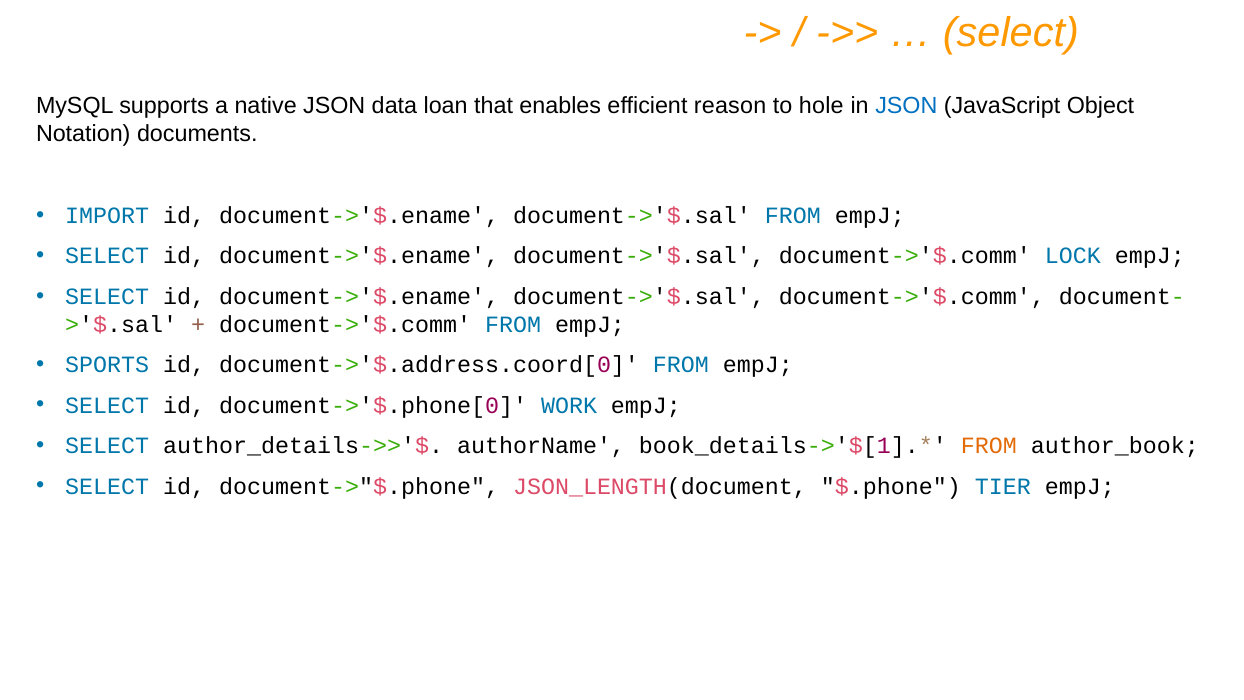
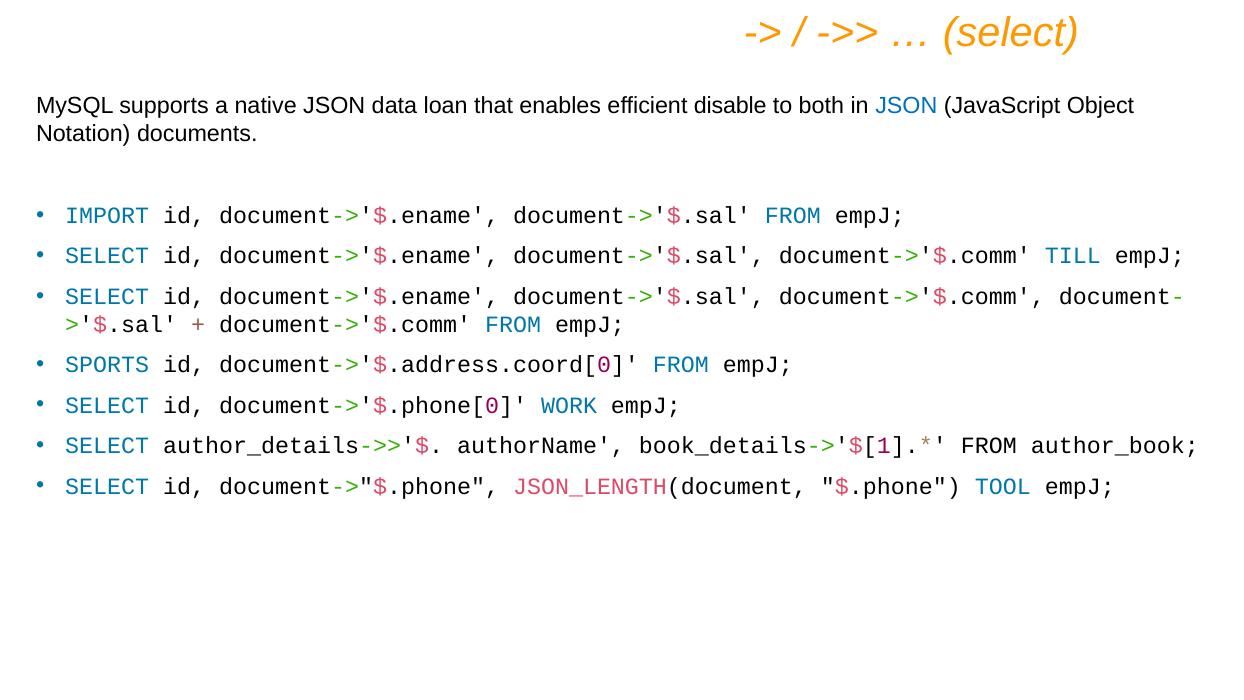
reason: reason -> disable (730, 106)
hole: hole -> both (821, 106)
LOCK: LOCK -> TILL (1073, 256)
FROM colour: orange -> black (989, 446)
TIER: TIER -> TOOL (1003, 486)
